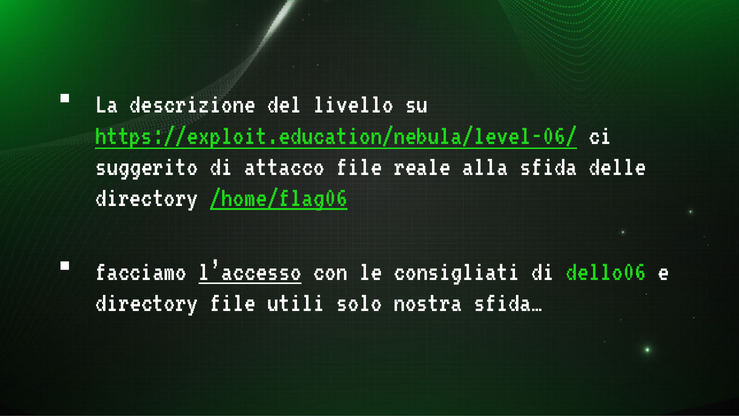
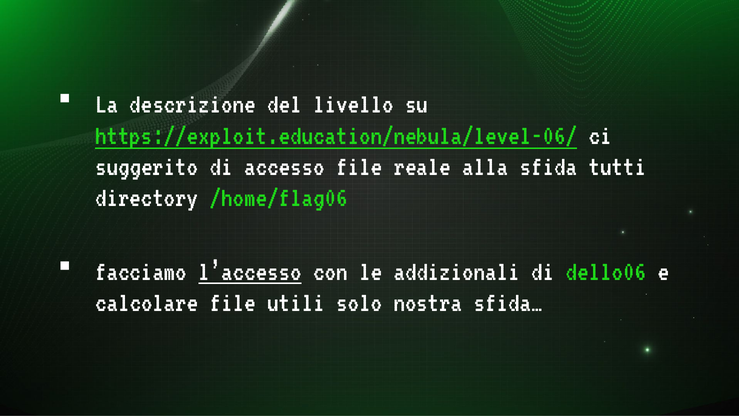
attacco: attacco -> accesso (284, 165)
delle: delle -> tutti (617, 165)
/home/flag06 underline: present -> none (279, 196)
consigliati: consigliati -> addizionali (457, 271)
directory: directory -> calcolare (147, 302)
